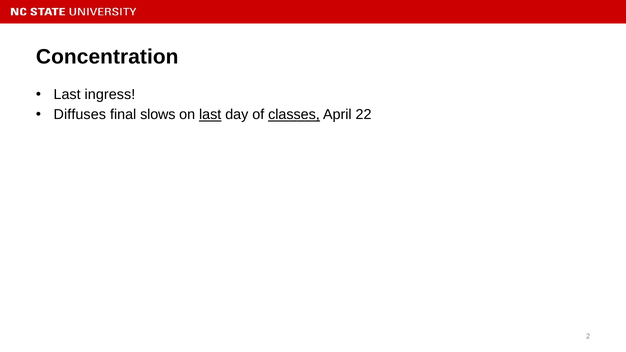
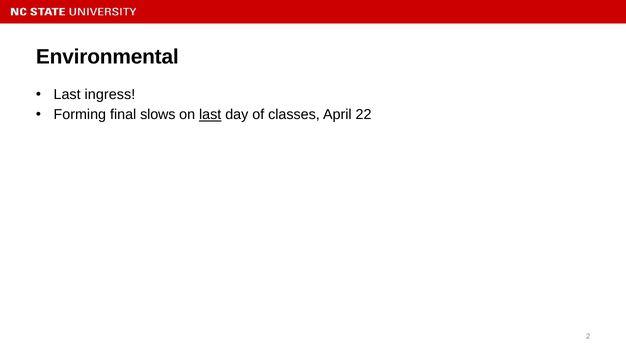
Concentration: Concentration -> Environmental (107, 57)
Diffuses: Diffuses -> Forming (80, 115)
classes underline: present -> none (294, 115)
